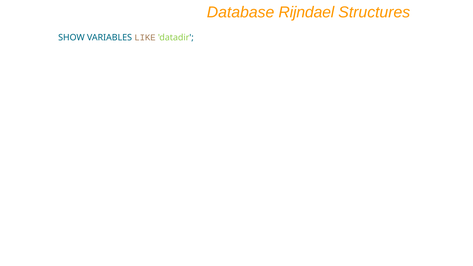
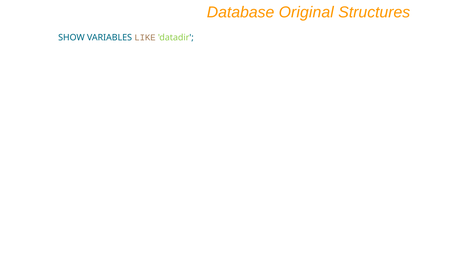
Rijndael: Rijndael -> Original (306, 12)
